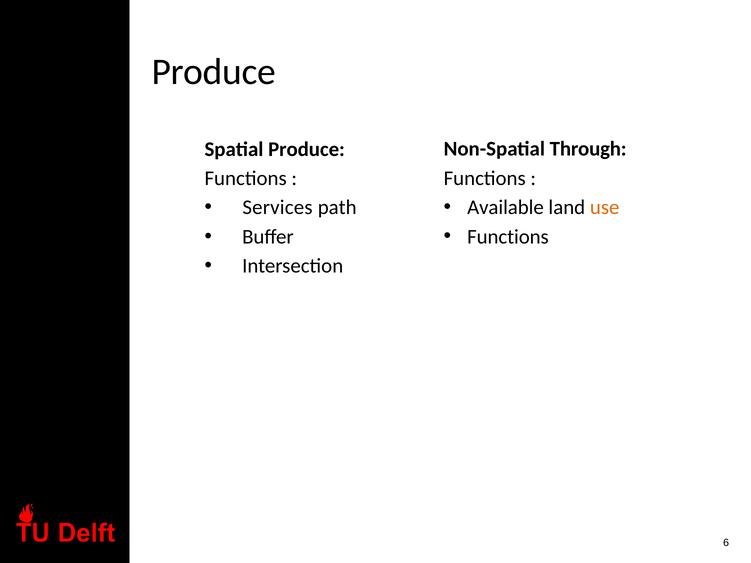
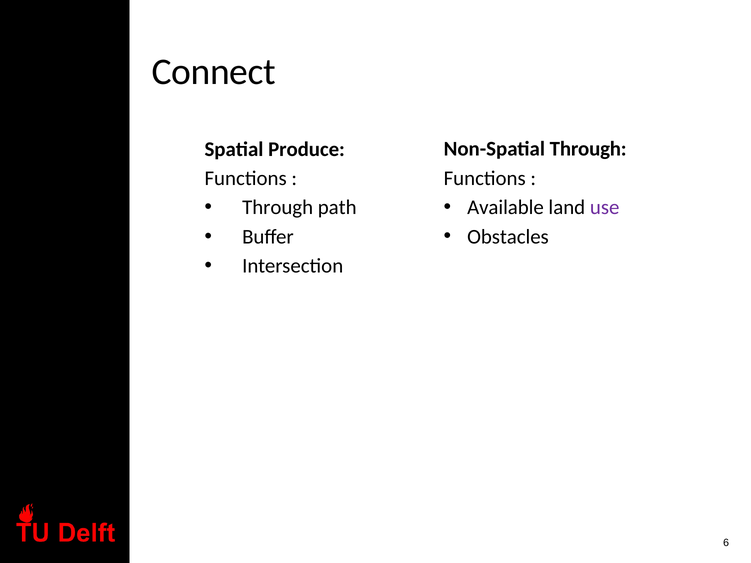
Produce: Produce -> Connect (214, 72)
Services: Services -> Through (278, 208)
use colour: orange -> purple (605, 208)
Functions: Functions -> Obstacles (508, 237)
